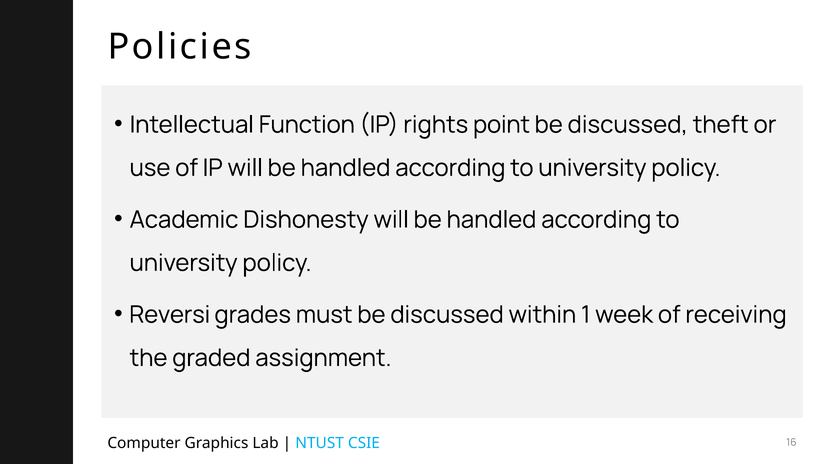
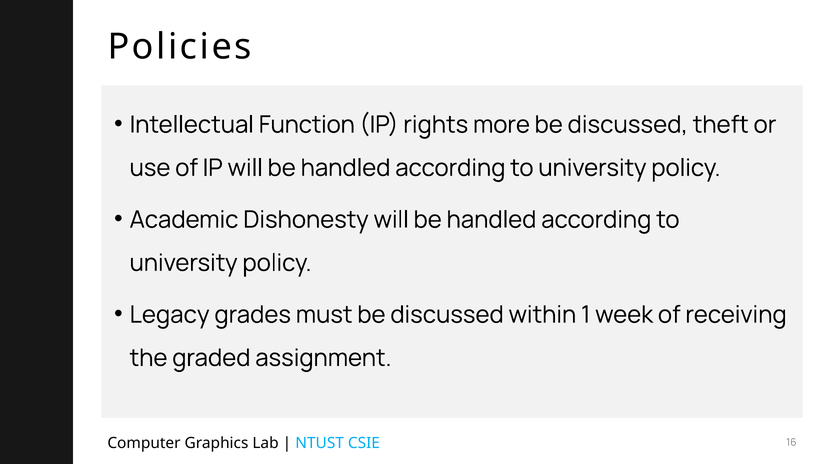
point: point -> more (501, 125)
Reversi: Reversi -> Legacy (170, 314)
